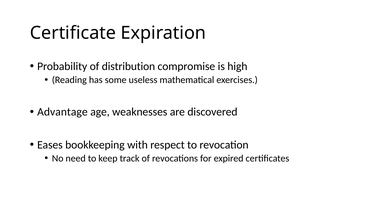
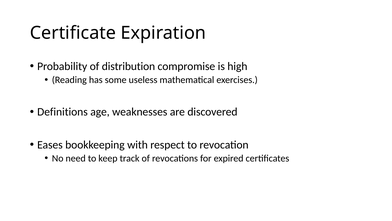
Advantage: Advantage -> Definitions (62, 112)
